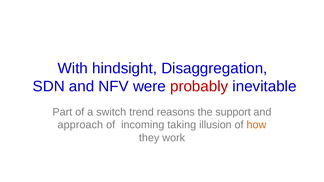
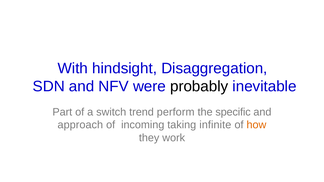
probably colour: red -> black (199, 87)
reasons: reasons -> perform (176, 112)
support: support -> specific (233, 112)
illusion: illusion -> infinite (215, 125)
